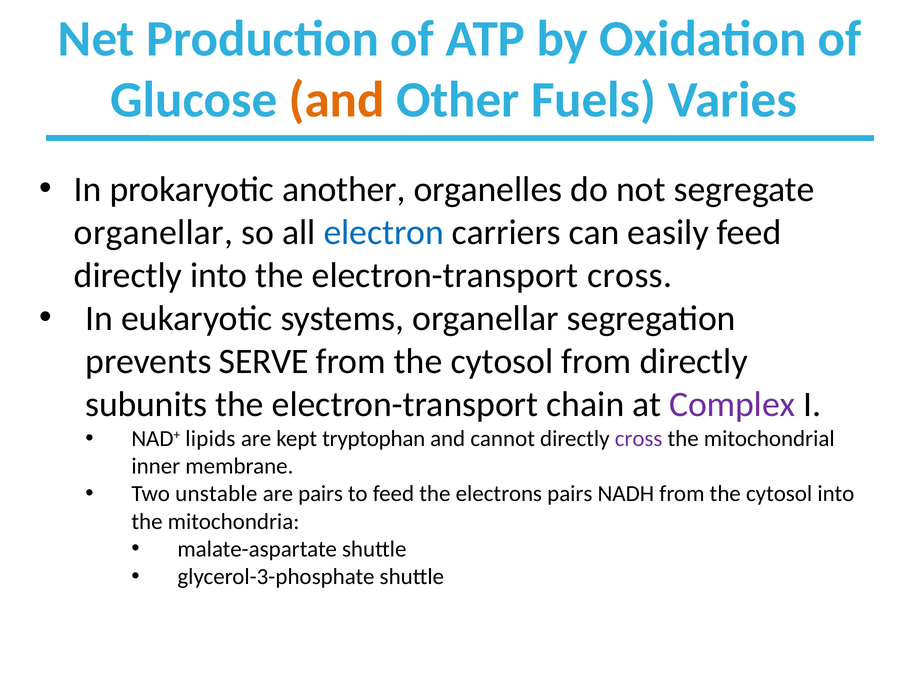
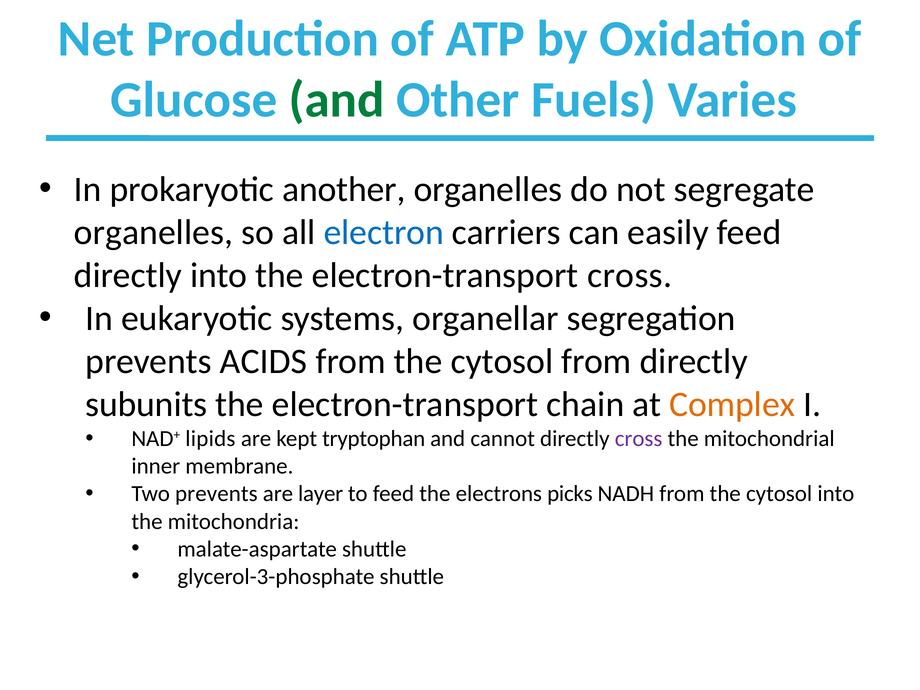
and colour: orange -> green (337, 100)
organellar: organellar -> organelles (154, 232)
SERVE: SERVE -> ACIDS (264, 361)
Complex colour: purple -> orange (732, 404)
Two unstable: unstable -> prevents (216, 494)
are pairs: pairs -> layer (321, 494)
electrons pairs: pairs -> picks (570, 494)
